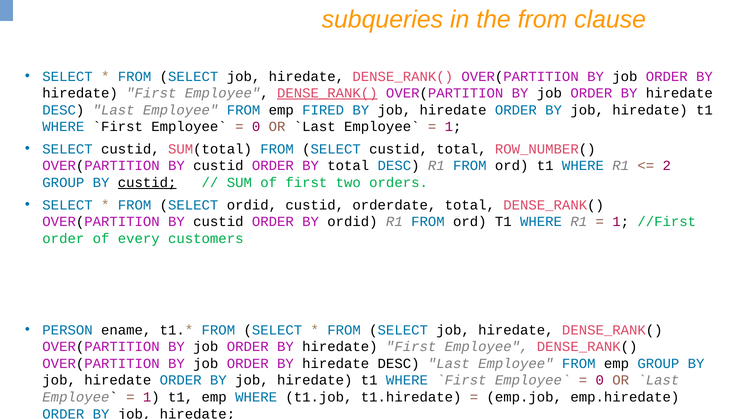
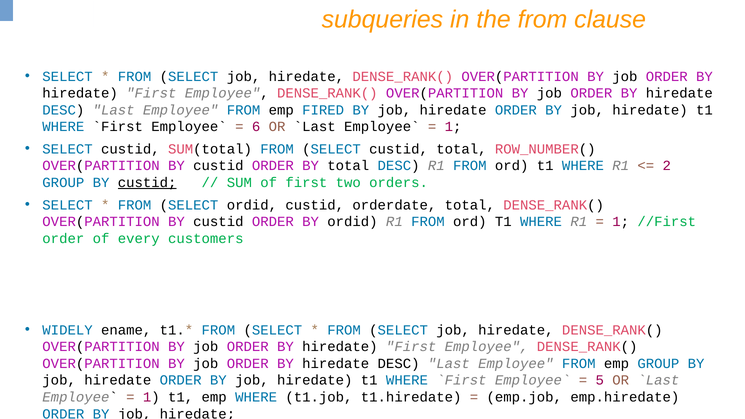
DENSE_RANK( underline: present -> none (327, 93)
0: 0 -> 6 (256, 127)
PERSON: PERSON -> WIDELY (68, 330)
0: 0 -> 5 (600, 380)
